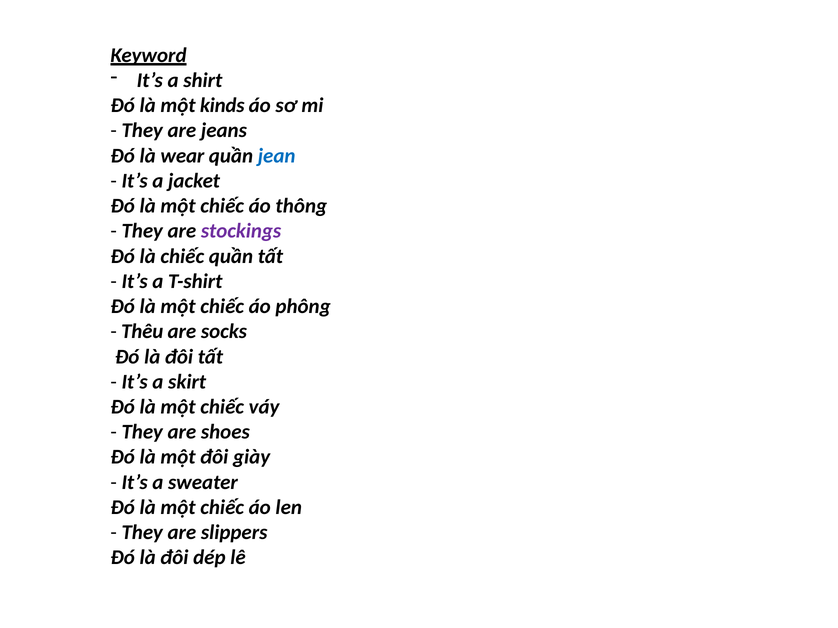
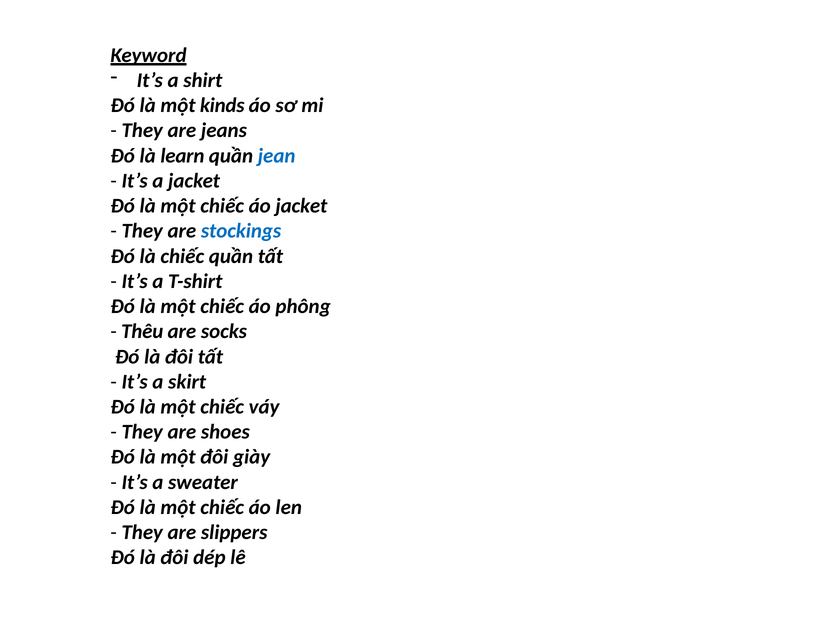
wear: wear -> learn (182, 156)
áo thông: thông -> jacket (301, 206)
stockings colour: purple -> blue (241, 231)
